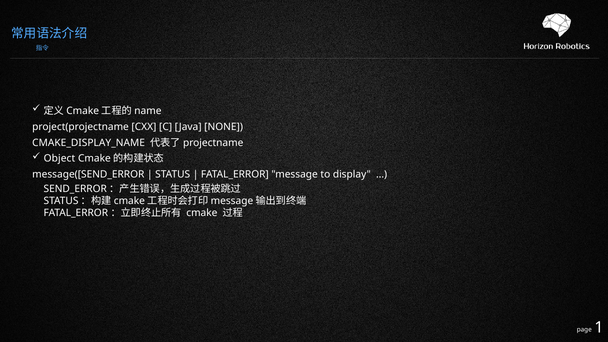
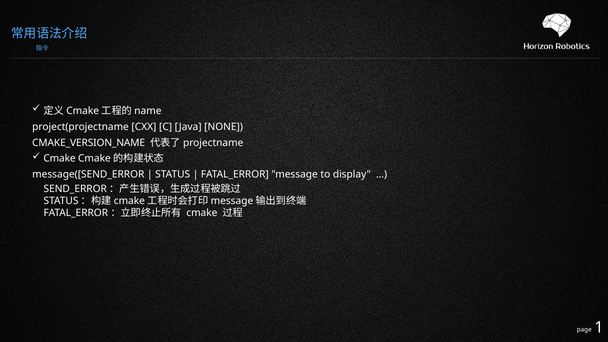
CMAKE_DISPLAY_NAME: CMAKE_DISPLAY_NAME -> CMAKE_VERSION_NAME (89, 143)
Object: Object -> Cmake (60, 159)
